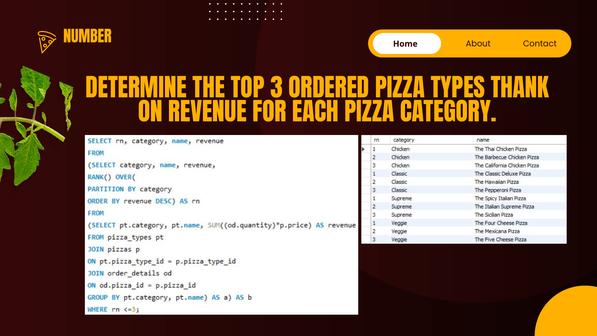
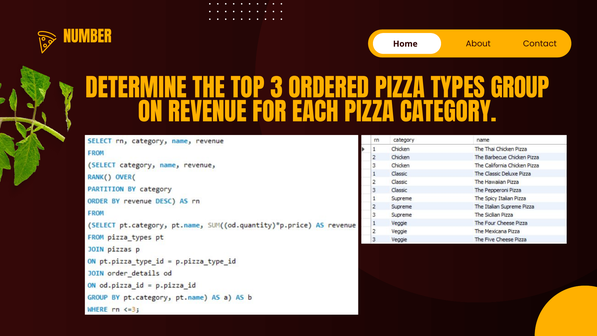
THANK: THANK -> GROUP (520, 89)
